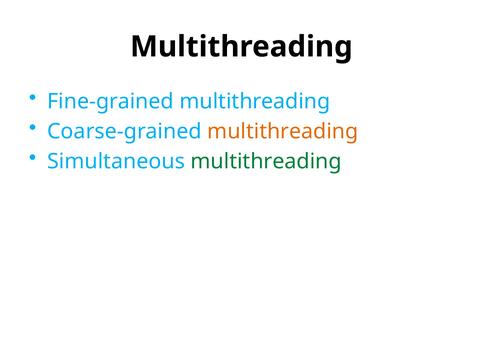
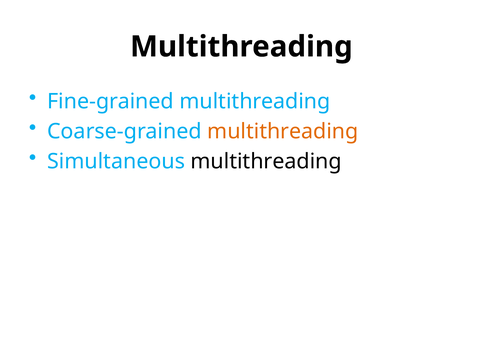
multithreading colour: green -> black (266, 161)
